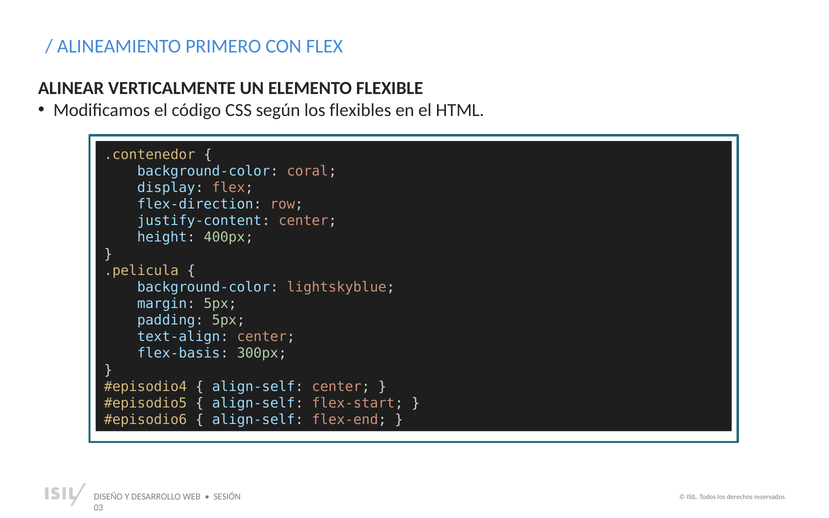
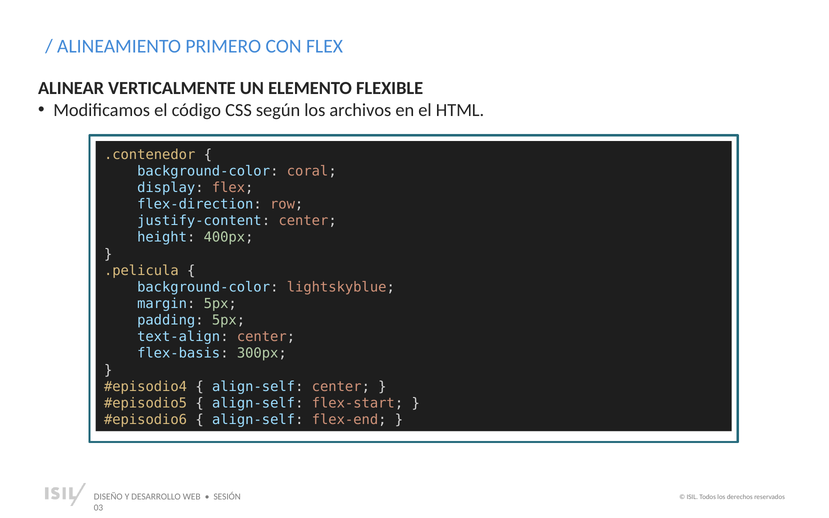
flexibles: flexibles -> archivos (360, 110)
